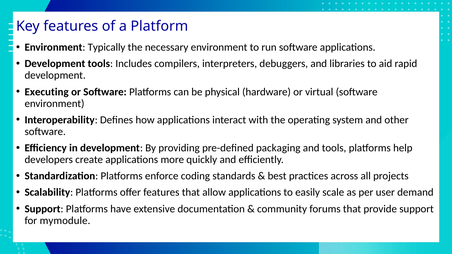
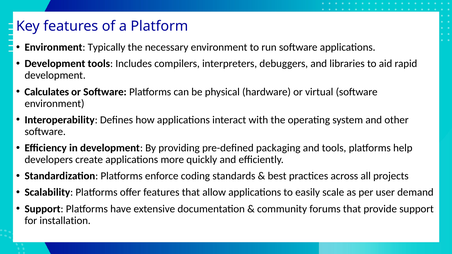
Executing: Executing -> Calculates (47, 92)
mymodule: mymodule -> installation (65, 221)
